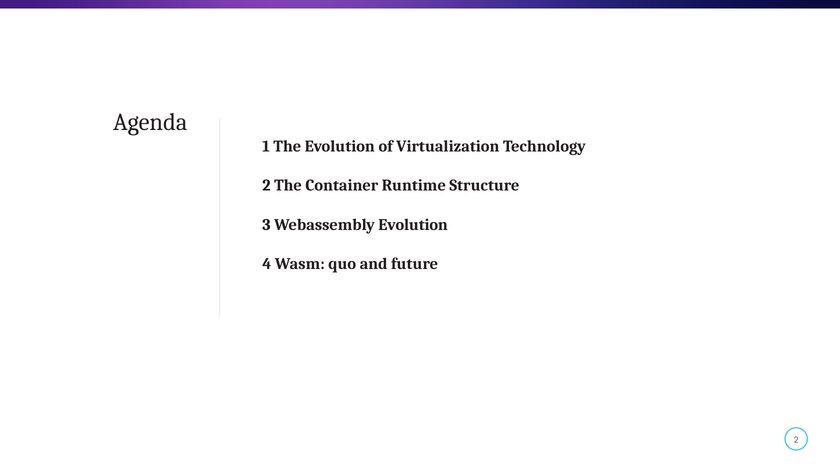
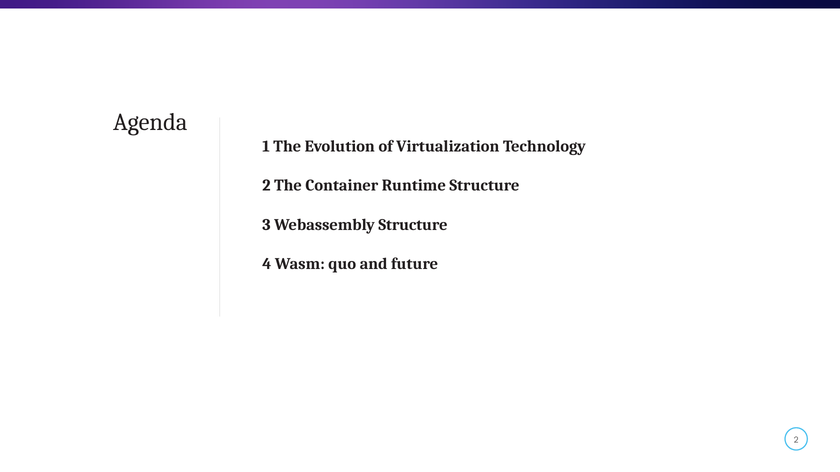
Webassembly Evolution: Evolution -> Structure (413, 225)
